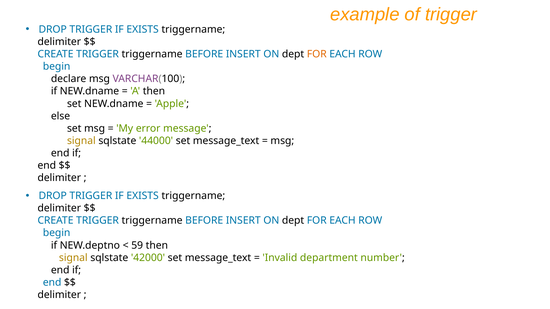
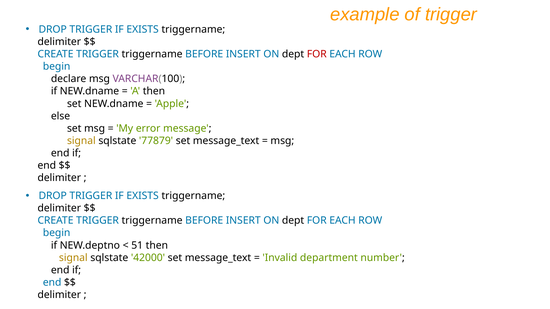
FOR colour: orange -> red (317, 54)
44000: 44000 -> 77879 (156, 141)
59: 59 -> 51 (137, 246)
